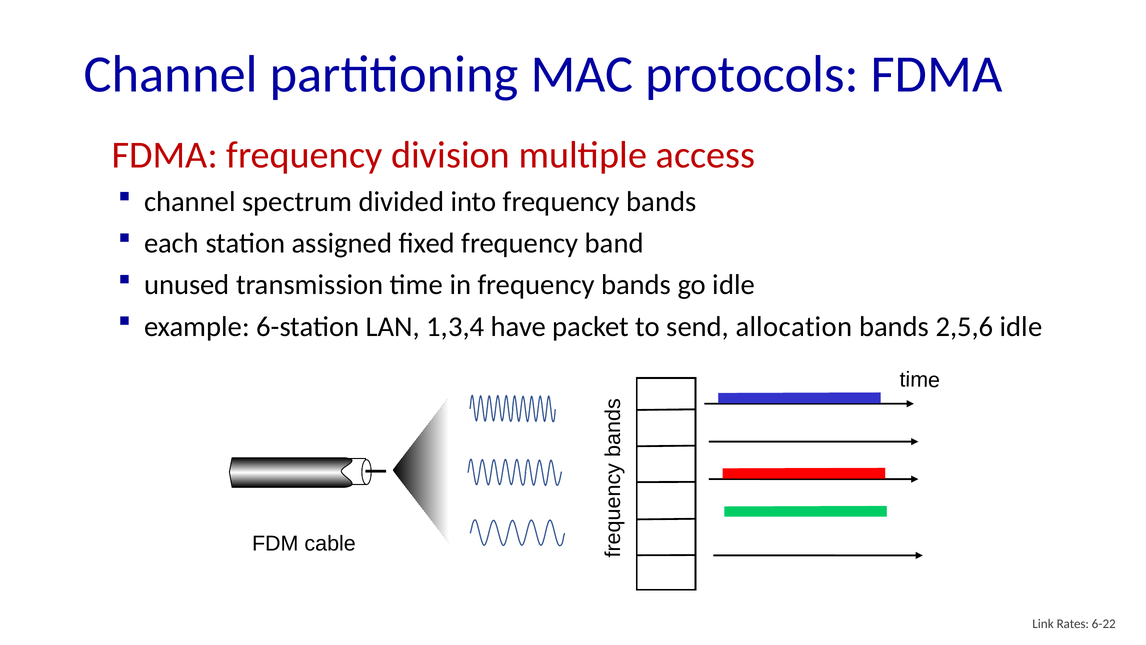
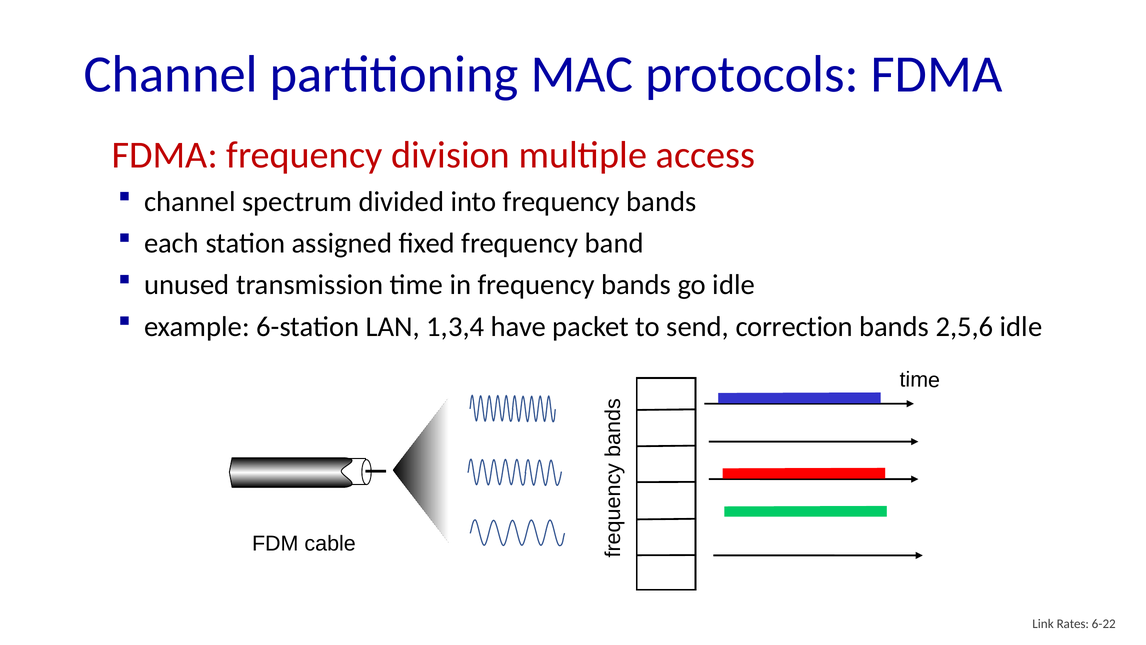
allocation: allocation -> correction (794, 326)
